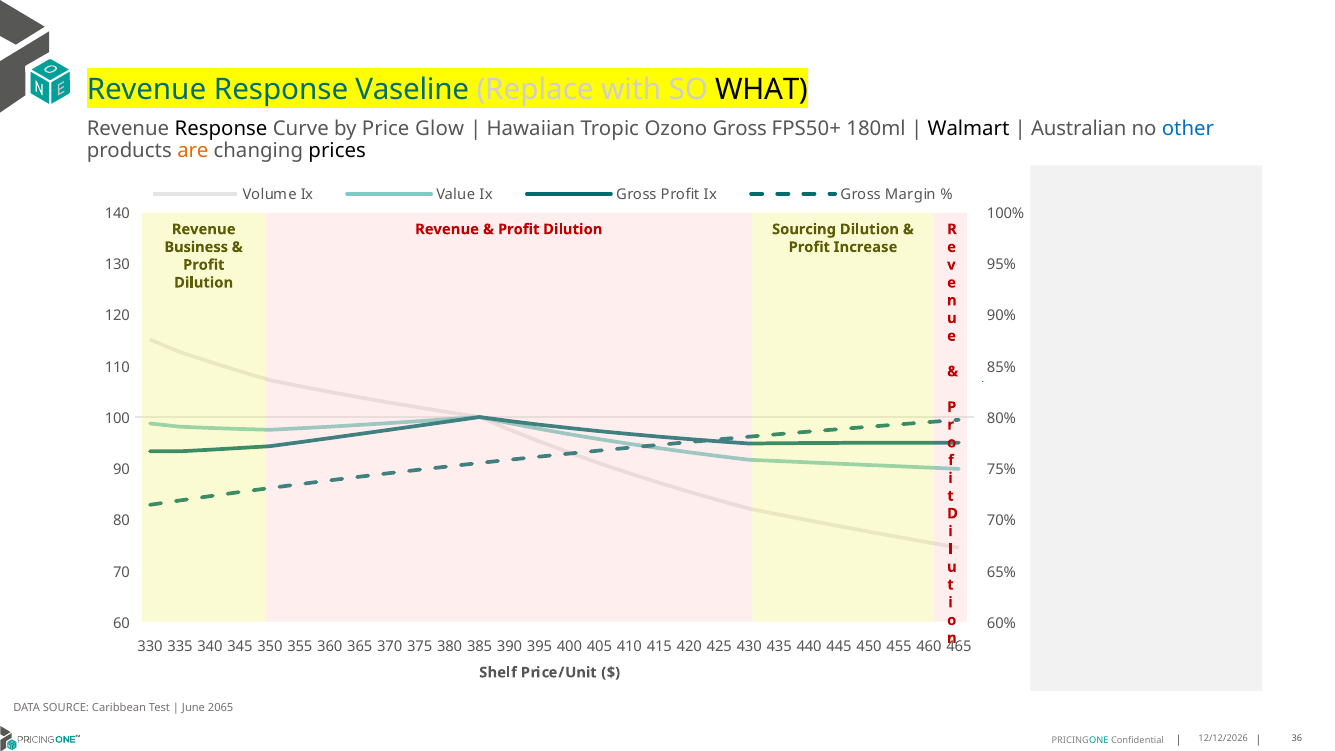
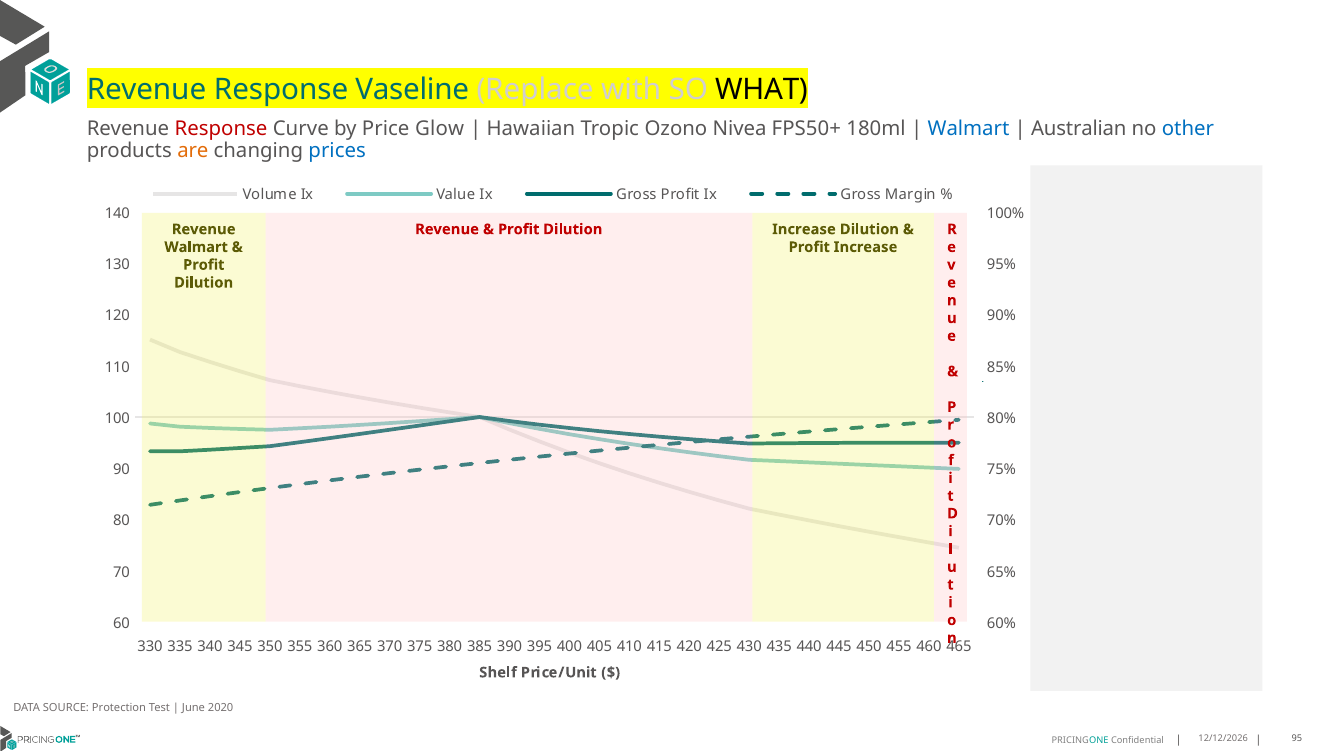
Response colour: black -> red (221, 129)
Ozono Gross: Gross -> Nivea (740, 129)
Walmart colour: black -> blue (968, 129)
prices colour: black -> blue (337, 151)
Dilution Sourcing: Sourcing -> Increase (804, 229)
Business: Business -> Walmart (196, 247)
Caribbean: Caribbean -> Protection (119, 707)
2065: 2065 -> 2020 (221, 707)
36: 36 -> 95 (1297, 738)
